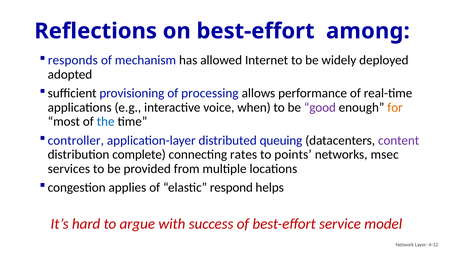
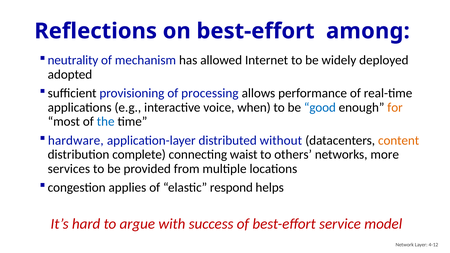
responds: responds -> neutrality (73, 60)
good colour: purple -> blue (320, 107)
controller: controller -> hardware (76, 140)
queuing: queuing -> without (281, 140)
content colour: purple -> orange (399, 140)
rates: rates -> waist (244, 155)
points: points -> others (293, 155)
msec: msec -> more (385, 155)
